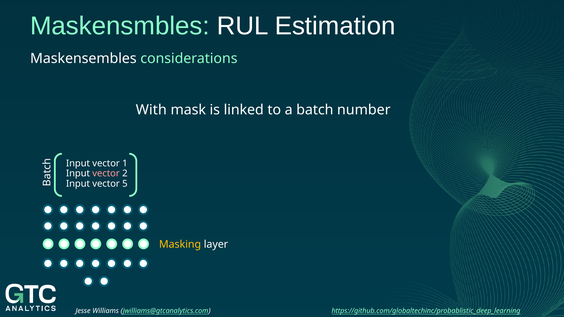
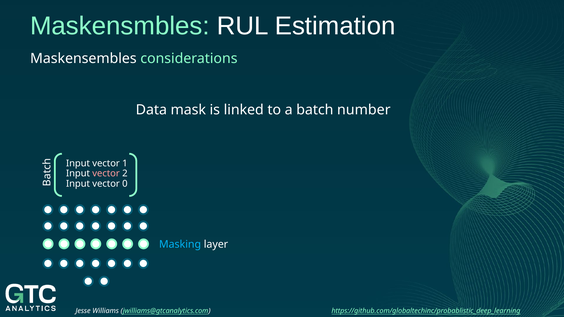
With: With -> Data (151, 110)
5: 5 -> 0 (125, 184)
Masking colour: yellow -> light blue (180, 245)
